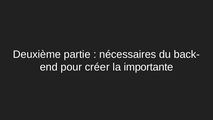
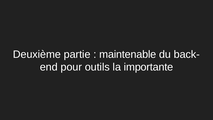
nécessaires: nécessaires -> maintenable (128, 54)
créer: créer -> outils (97, 67)
